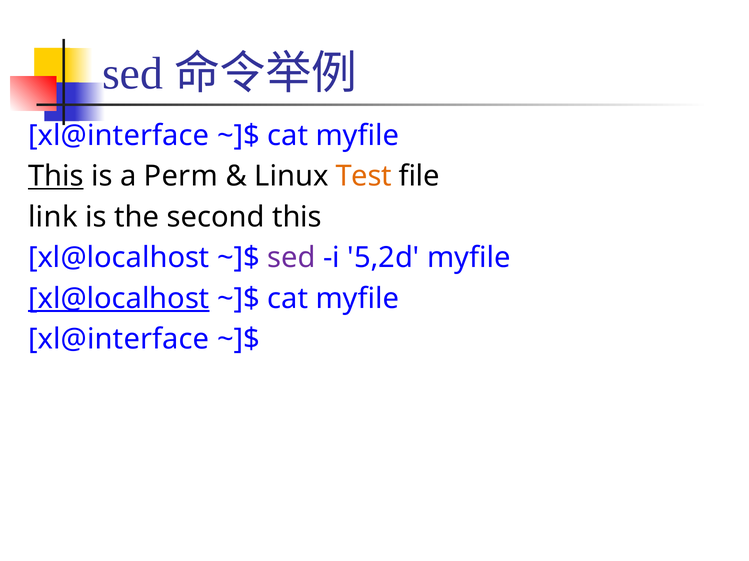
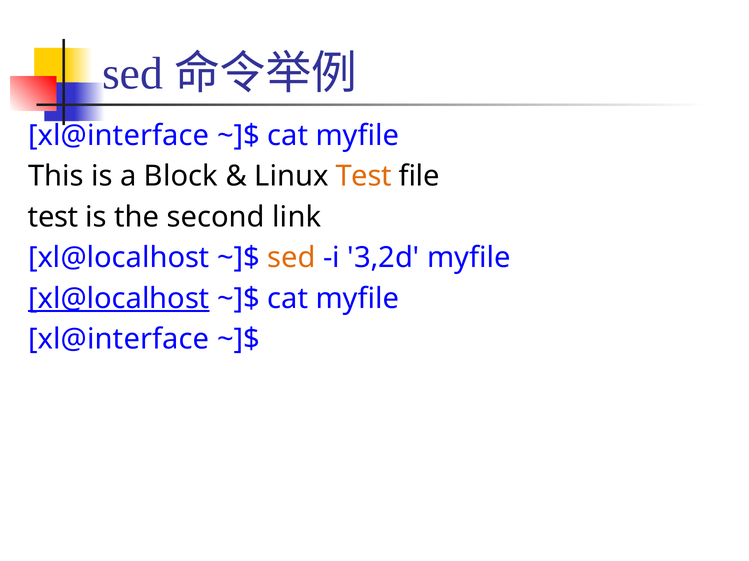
This underline: present -> none (56, 176)
Perm: Perm -> Block (181, 176)
link: link -> test (53, 217)
second this: this -> link (297, 217)
sed colour: purple -> orange (292, 258)
5,2d: 5,2d -> 3,2d (384, 258)
